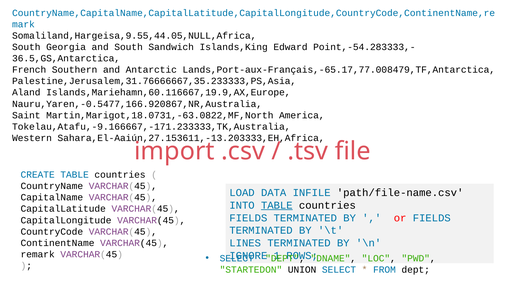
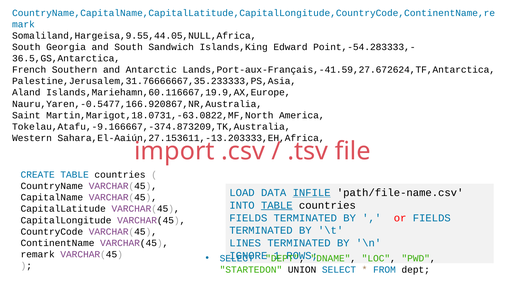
Lands,Port-aux-Français,-65.17,77.008479,TF,Antarctica: Lands,Port-aux-Français,-65.17,77.008479,TF,Antarctica -> Lands,Port-aux-Français,-41.59,27.672624,TF,Antarctica (339, 70)
Tokelau,Atafu,-9.166667,-171.233333,TK,Australia: Tokelau,Atafu,-9.166667,-171.233333,TK,Australia -> Tokelau,Atafu,-9.166667,-374.873209,TK,Australia (151, 127)
INFILE underline: none -> present (312, 193)
